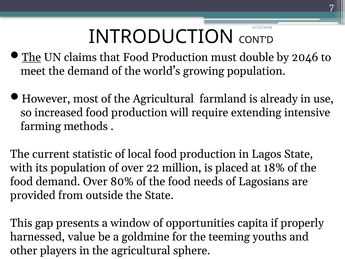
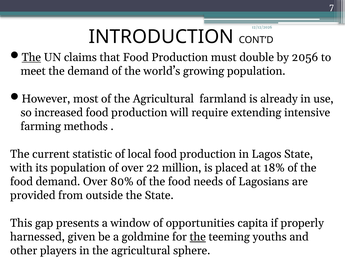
2046: 2046 -> 2056 (305, 57)
value: value -> given (82, 237)
the underline: none -> present (198, 237)
